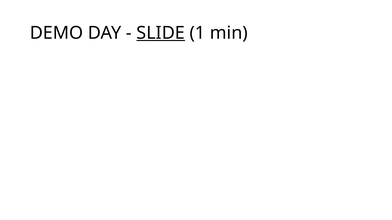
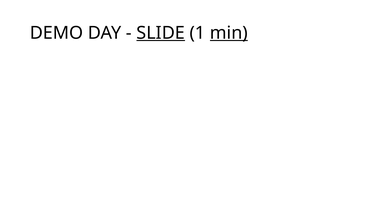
min underline: none -> present (229, 33)
